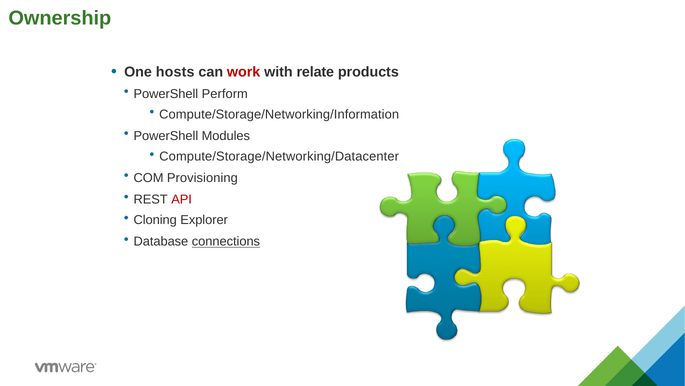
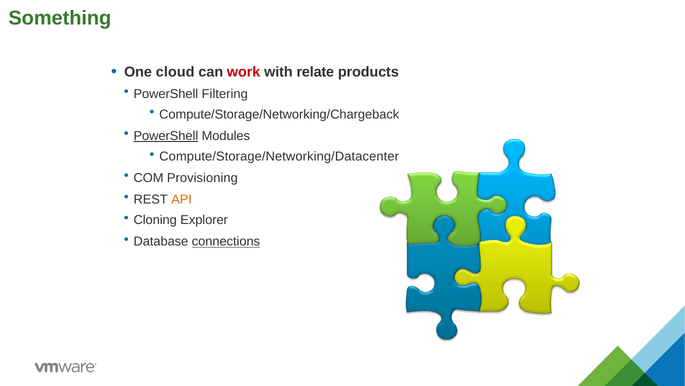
Ownership: Ownership -> Something (60, 18)
hosts: hosts -> cloud (175, 72)
Perform: Perform -> Filtering (225, 94)
Compute/Storage/Networking/Information: Compute/Storage/Networking/Information -> Compute/Storage/Networking/Chargeback (279, 114)
PowerShell underline: none -> present (166, 136)
API colour: red -> orange (182, 199)
